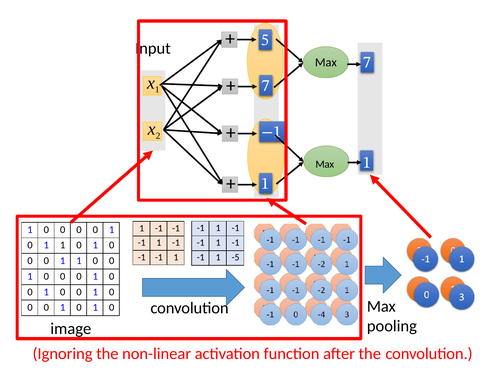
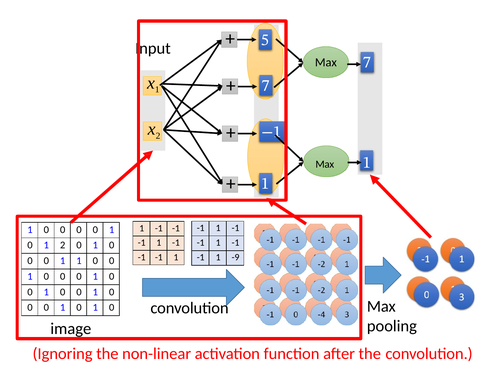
1: 1 -> 2 (63, 245)
-5: -5 -> -9 (236, 257)
